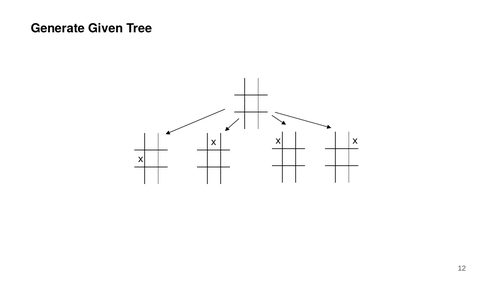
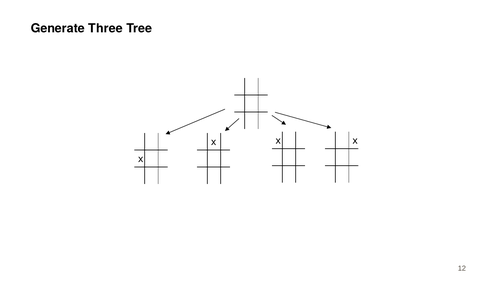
Given: Given -> Three (106, 28)
